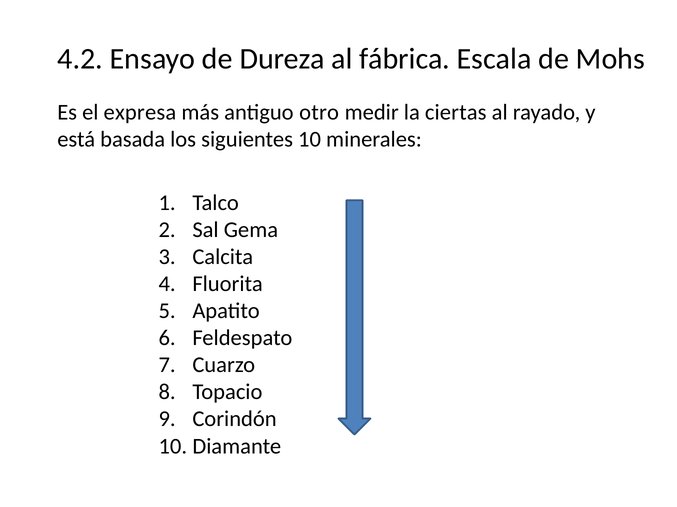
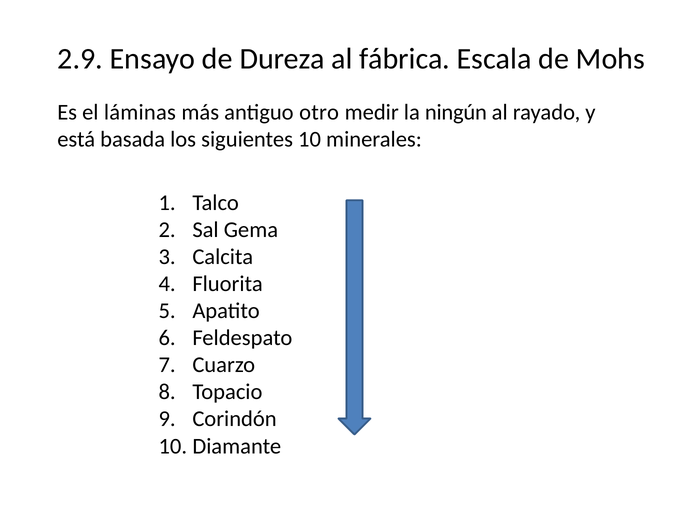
4.2: 4.2 -> 2.9 (80, 59)
expresa: expresa -> láminas (140, 112)
ciertas: ciertas -> ningún (456, 112)
